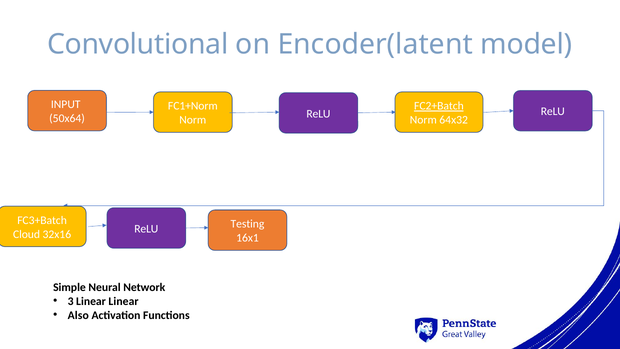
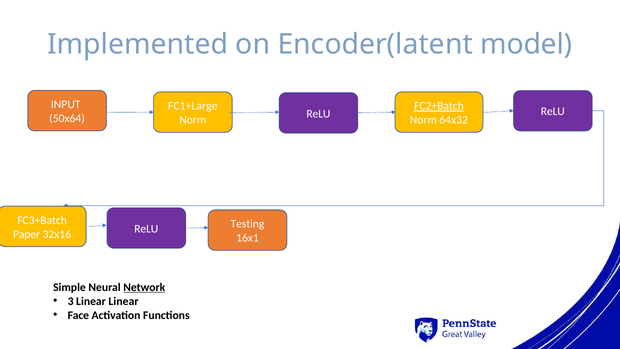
Convolutional: Convolutional -> Implemented (138, 44)
FC1+Norm: FC1+Norm -> FC1+Large (193, 106)
Cloud: Cloud -> Paper (27, 234)
Network underline: none -> present (144, 287)
Also: Also -> Face (78, 315)
